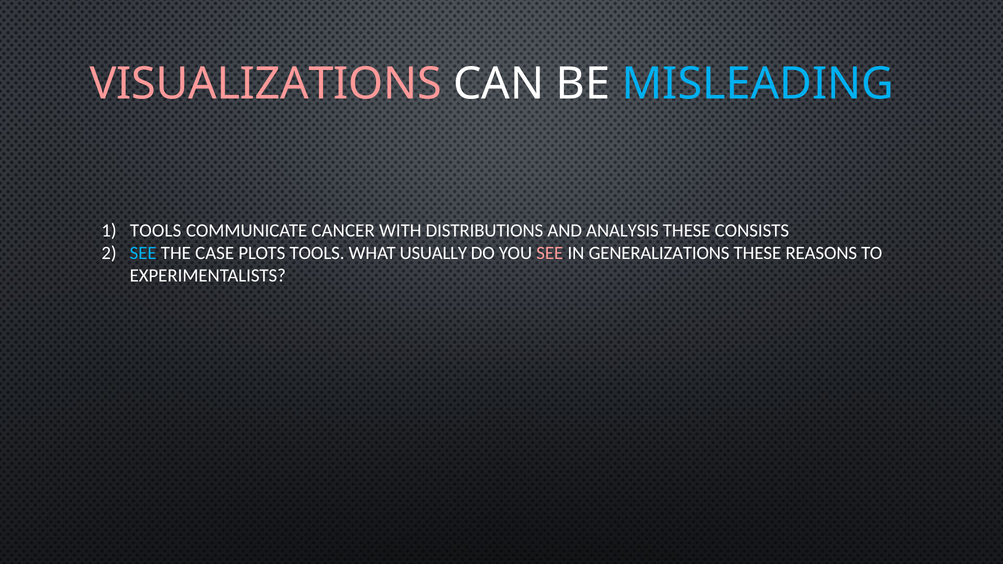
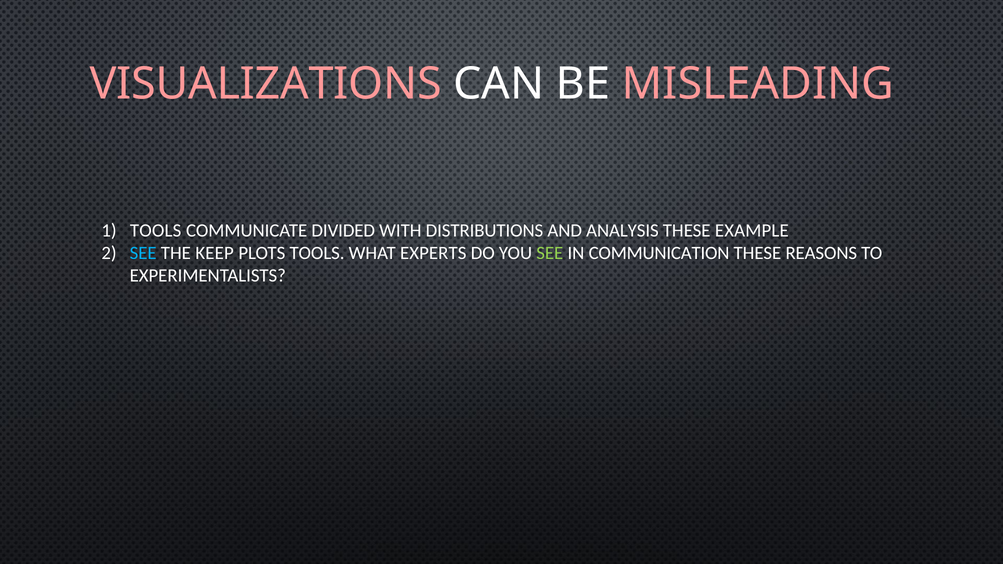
MISLEADING colour: light blue -> pink (758, 84)
CANCER: CANCER -> DIVIDED (343, 231)
CONSISTS: CONSISTS -> EXAMPLE (752, 231)
CASE: CASE -> KEEP (215, 253)
USUALLY: USUALLY -> EXPERTS (433, 253)
SEE colour: pink -> light green (550, 253)
GENERALIZATIONS: GENERALIZATIONS -> COMMUNICATION (659, 253)
